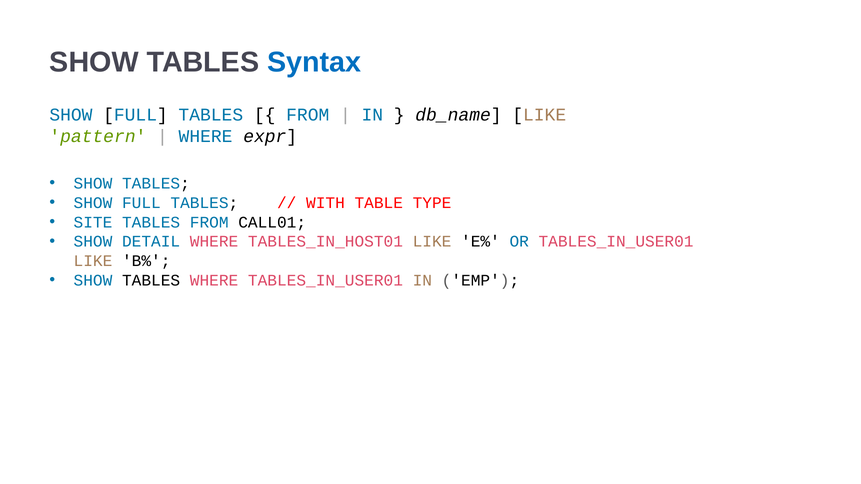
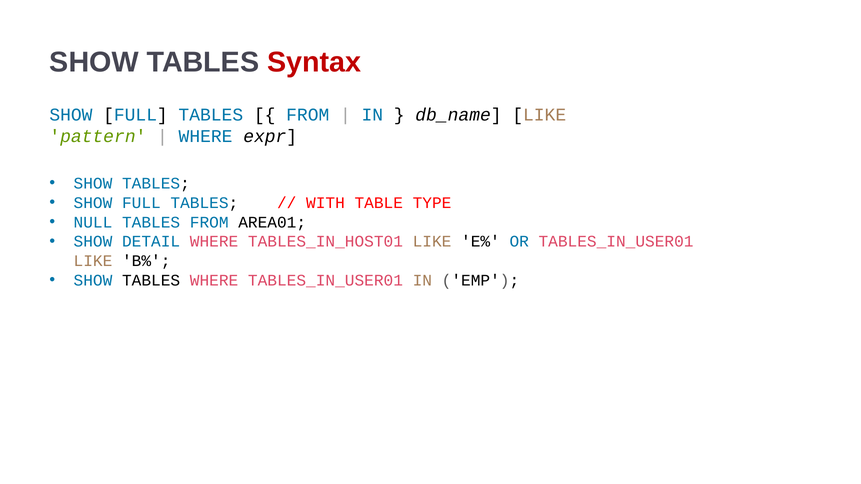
Syntax colour: blue -> red (314, 62)
SITE: SITE -> NULL (93, 222)
CALL01: CALL01 -> AREA01 (272, 222)
